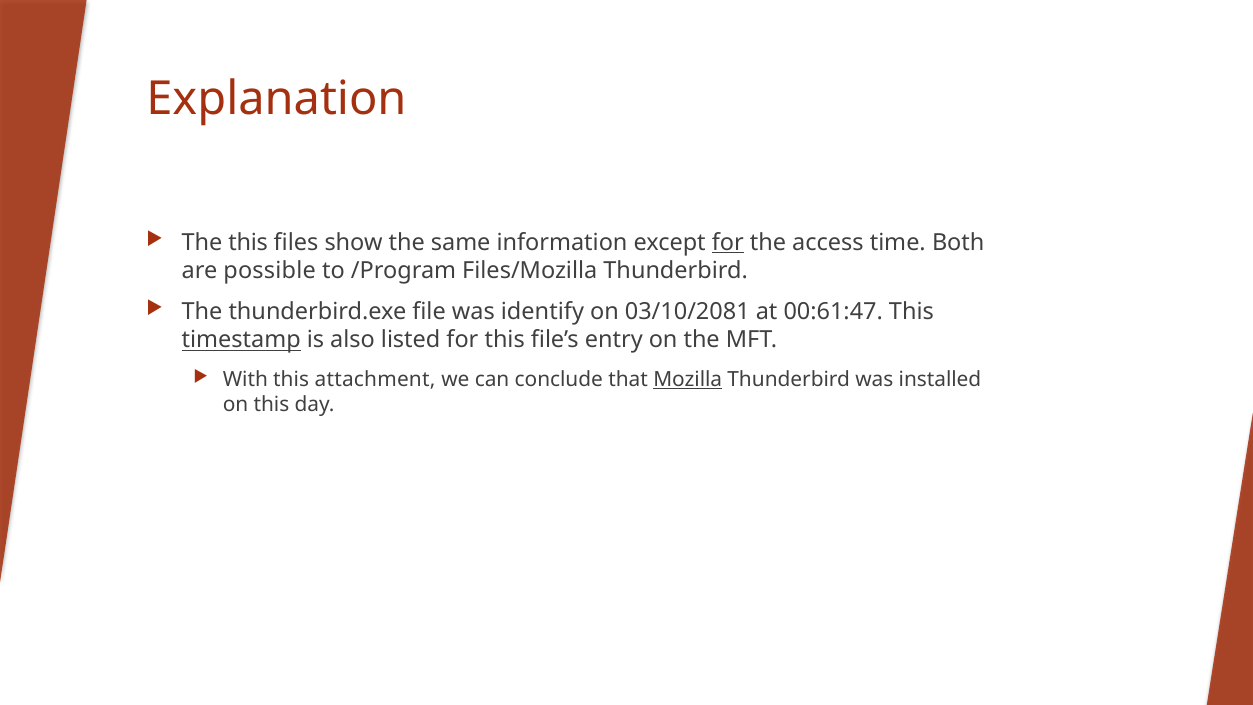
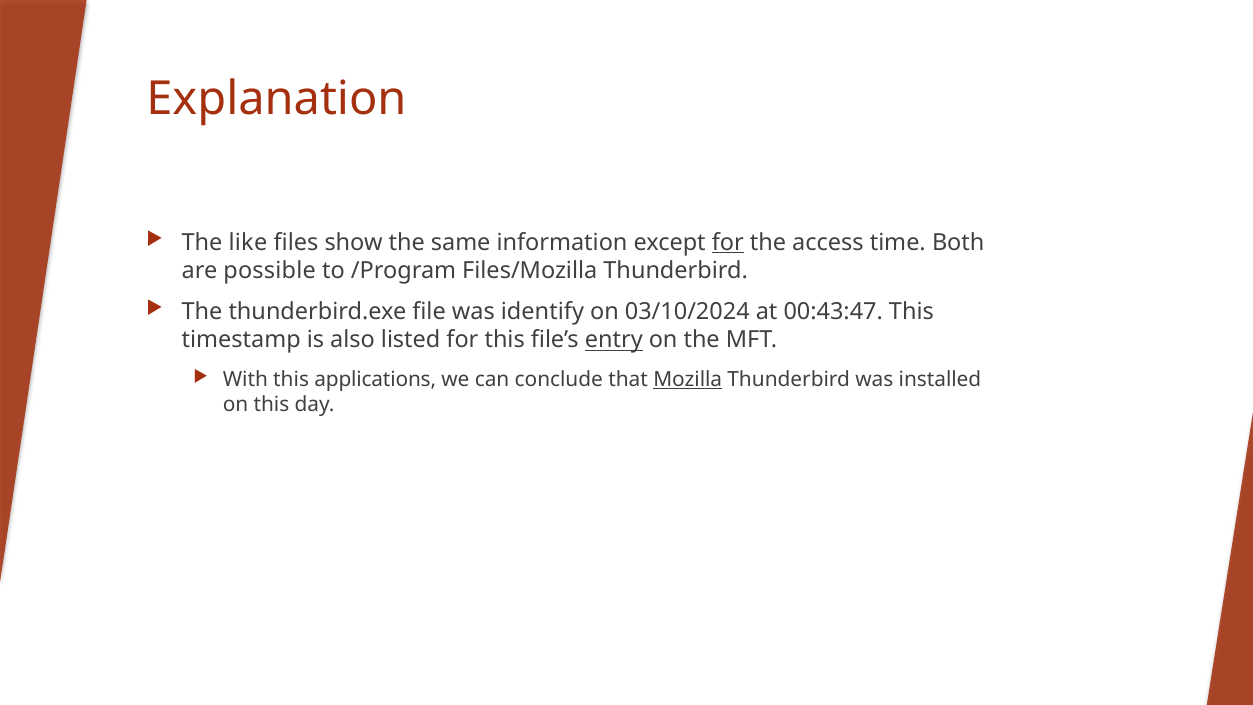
The this: this -> like (248, 242)
03/10/2081: 03/10/2081 -> 03/10/2024 (687, 312)
00:61:47: 00:61:47 -> 00:43:47 (833, 312)
timestamp underline: present -> none (241, 340)
entry underline: none -> present (614, 340)
attachment: attachment -> applications (375, 380)
